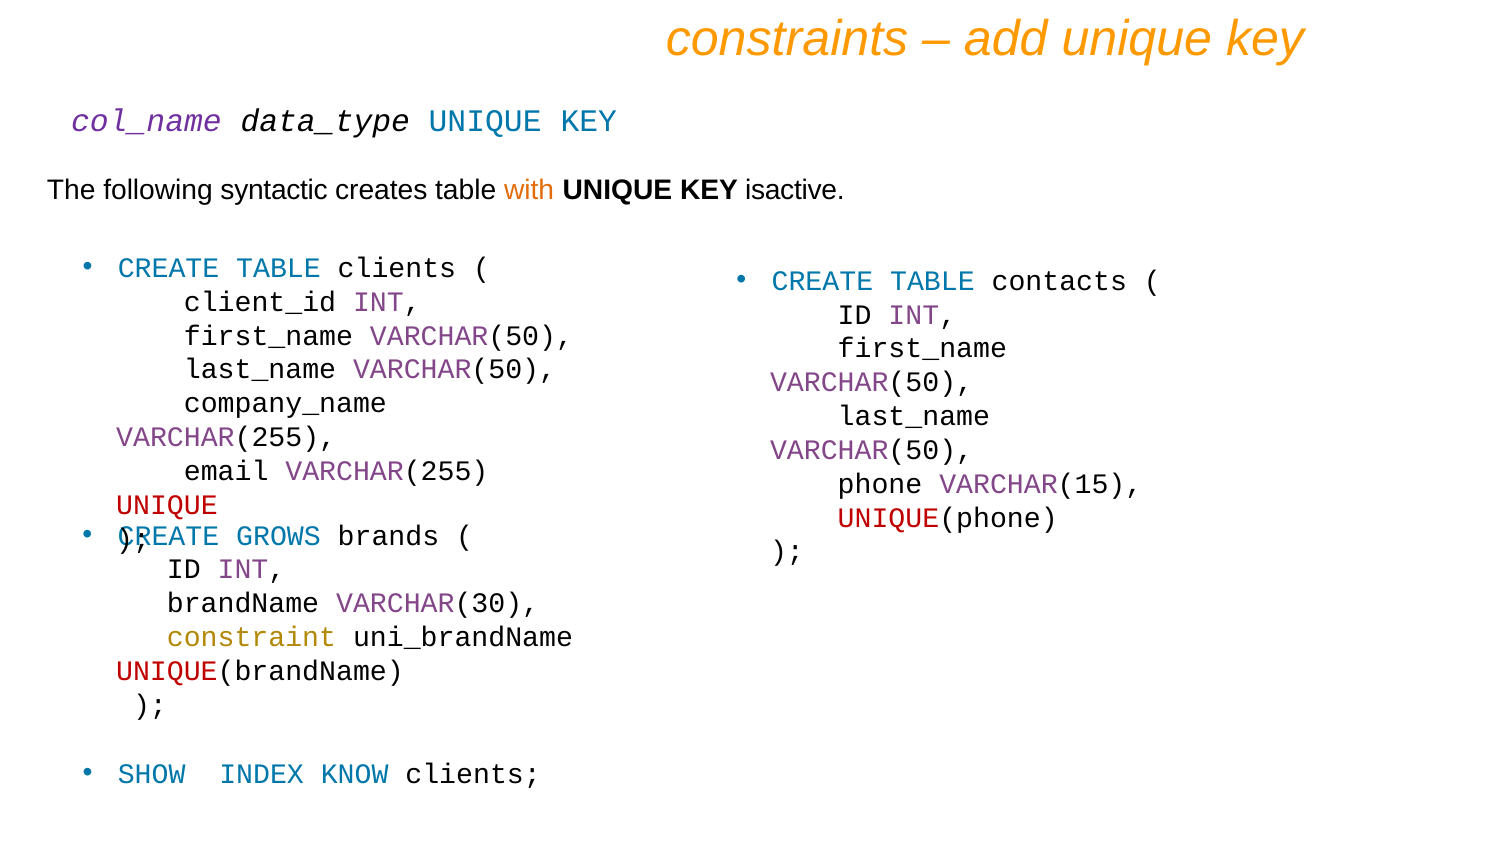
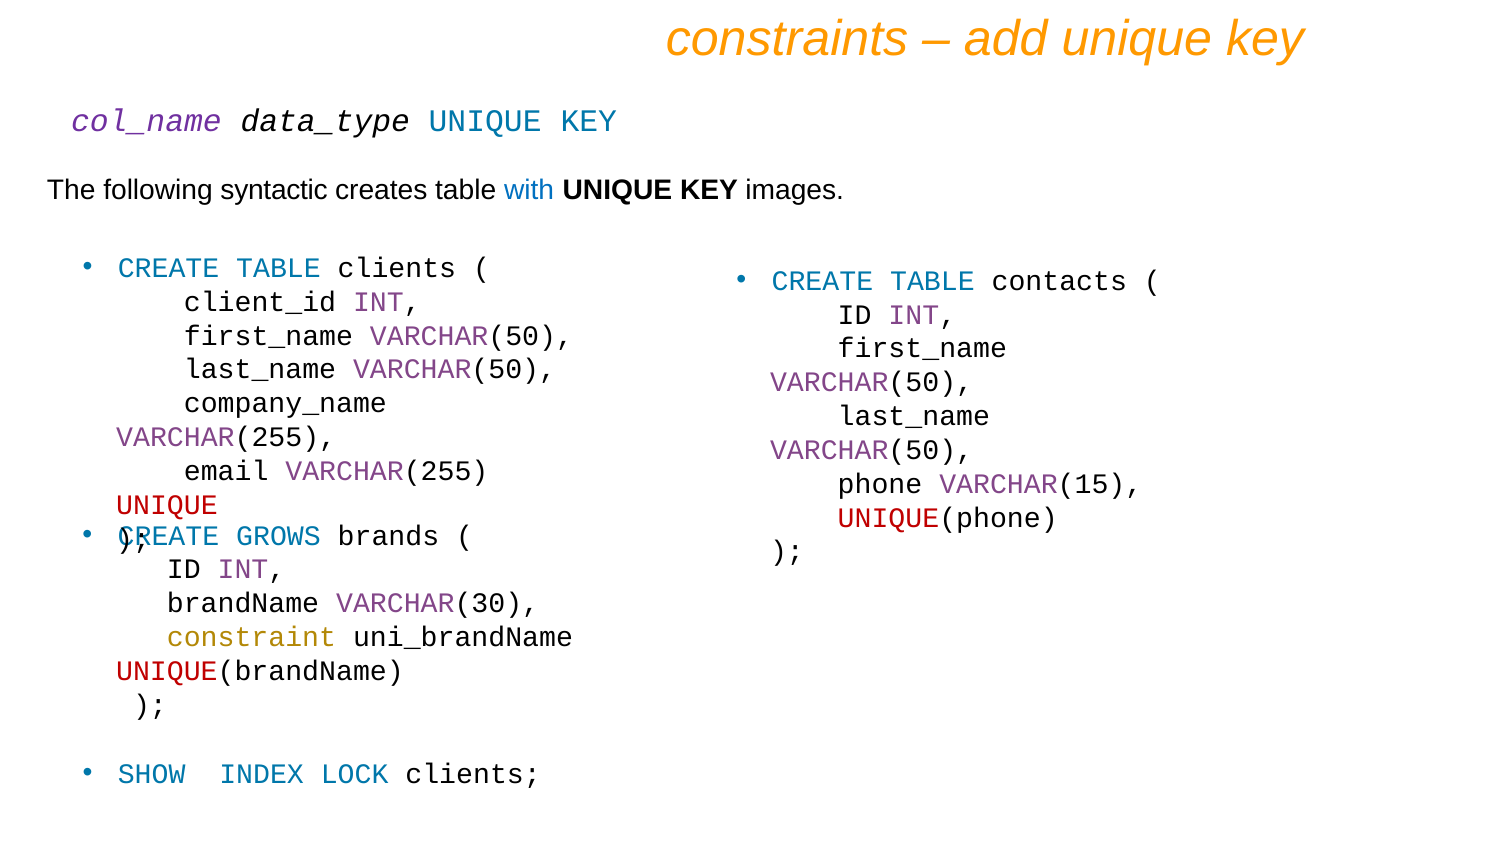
with colour: orange -> blue (529, 190)
isactive: isactive -> images (795, 190)
KNOW: KNOW -> LOCK (355, 774)
